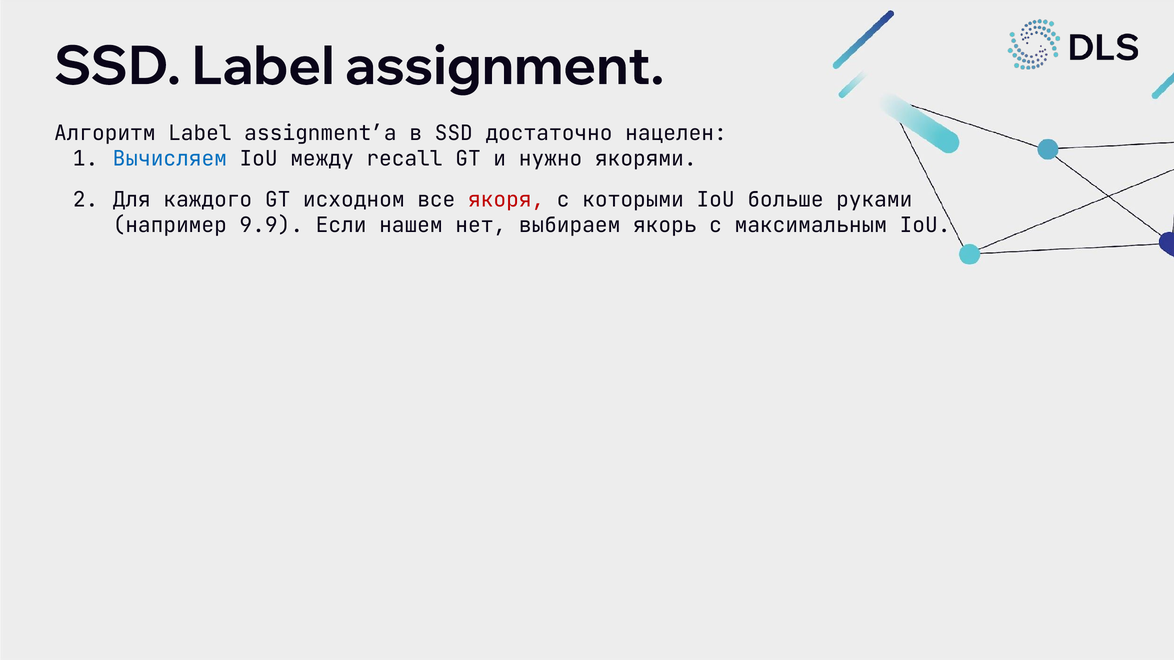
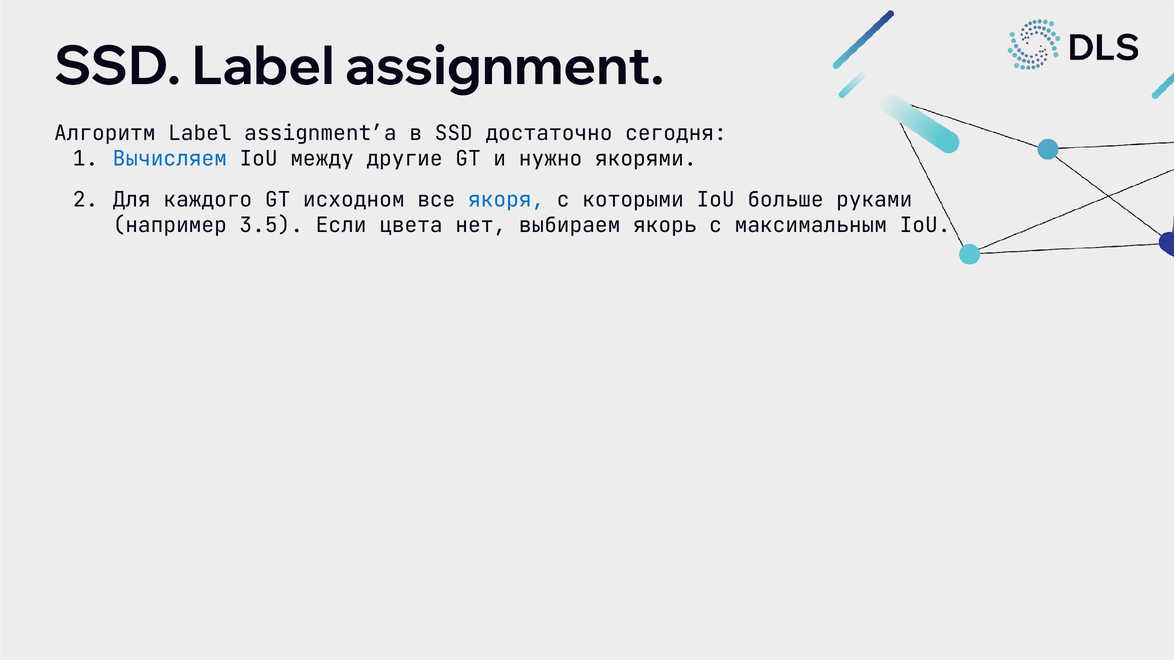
нацелен: нацелен -> сегодня (676, 133)
recall: recall -> другие (405, 159)
якоря colour: red -> blue (506, 200)
9.9: 9.9 -> 3.5 (271, 225)
нашем: нашем -> цвета (411, 225)
